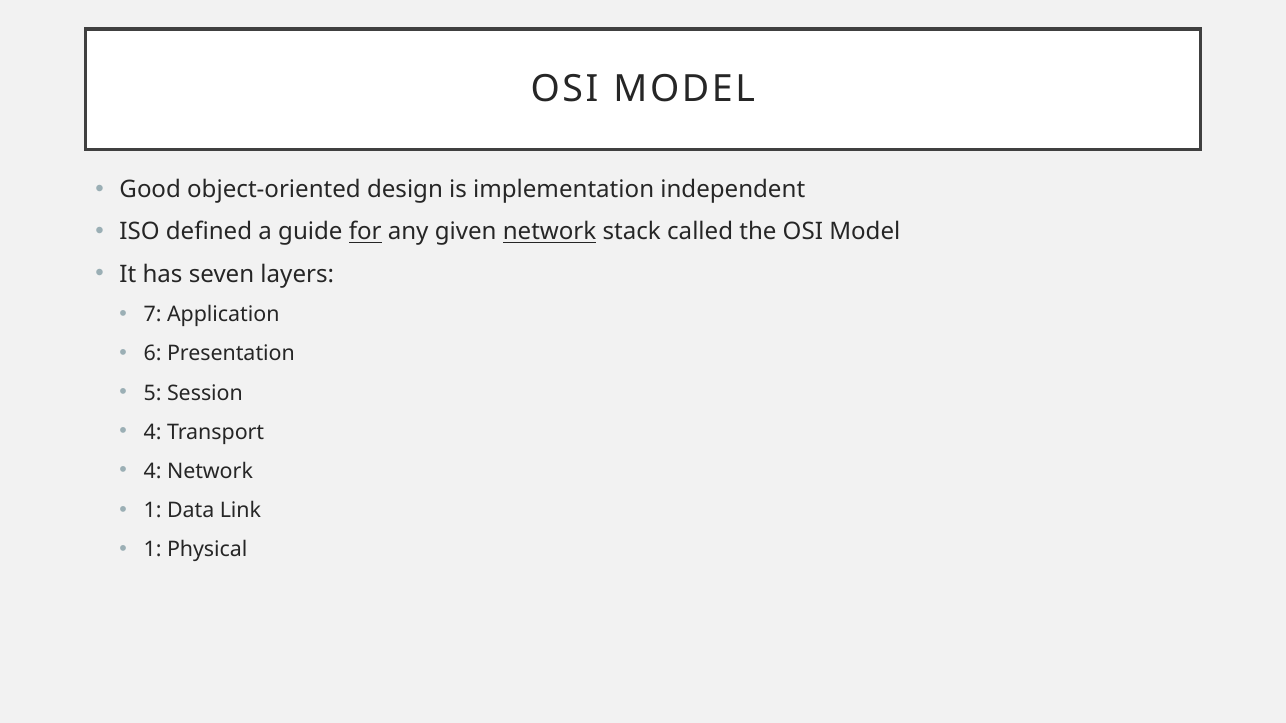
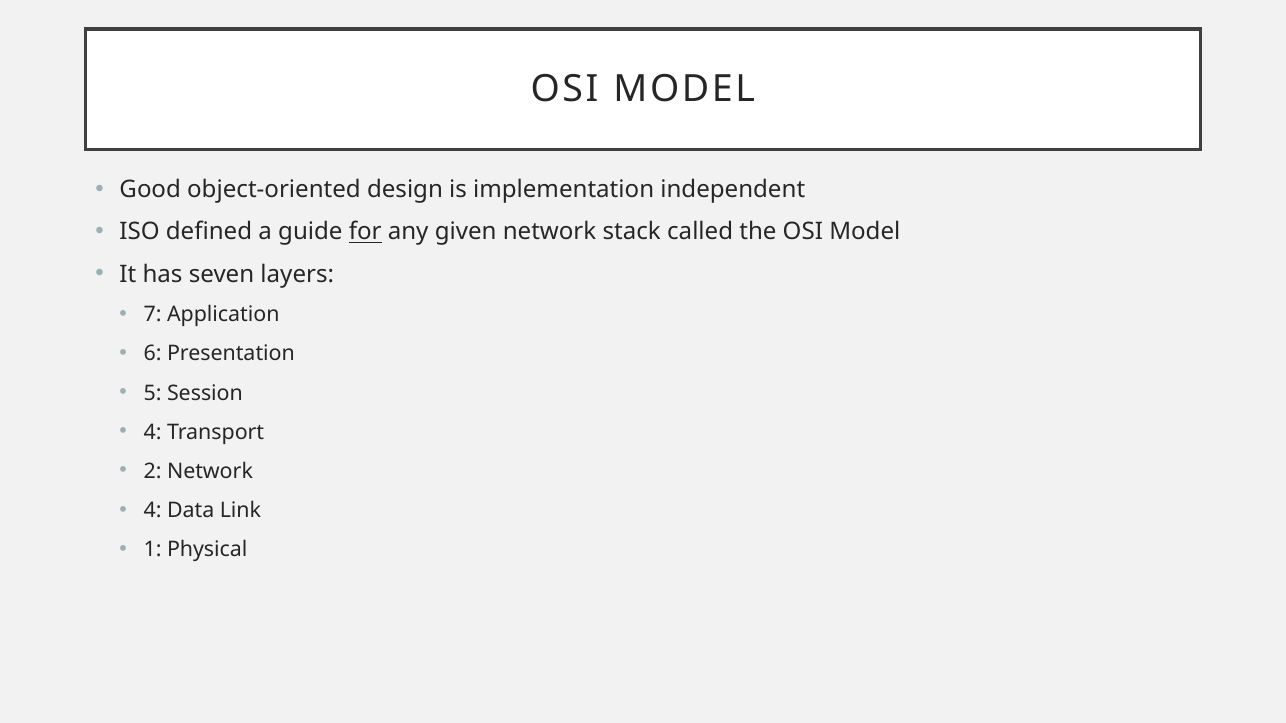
network underline: present -> none (550, 232)
4: 4 -> 2 (153, 471)
1: 1 -> 4 (153, 511)
